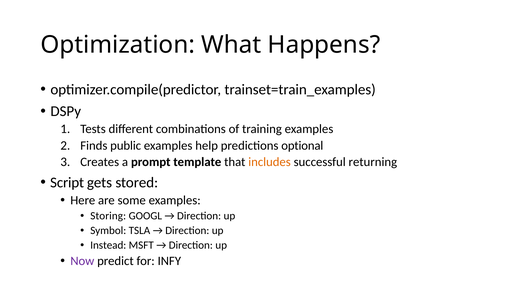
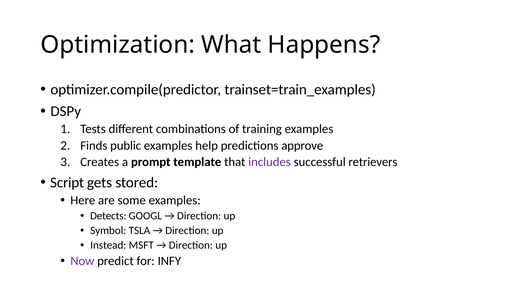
optional: optional -> approve (302, 145)
includes colour: orange -> purple (270, 162)
returning: returning -> retrievers (373, 162)
Storing: Storing -> Detects (108, 216)
